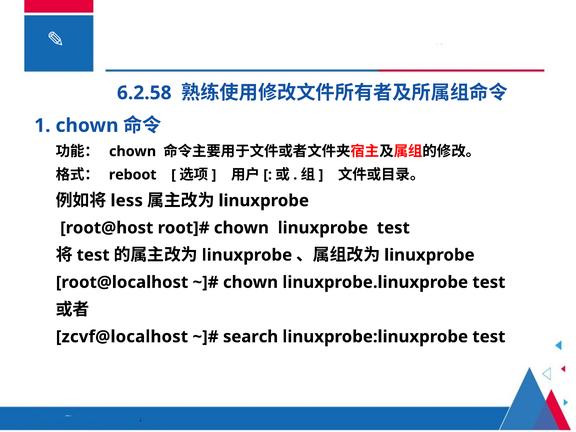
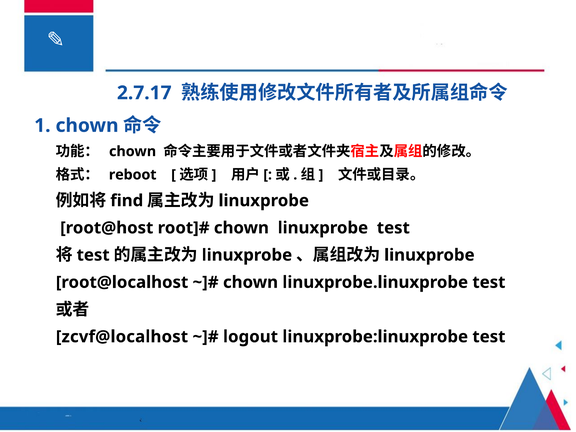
6.2.58: 6.2.58 -> 2.7.17 (144, 93)
less: less -> find (127, 201)
search: search -> logout (251, 337)
